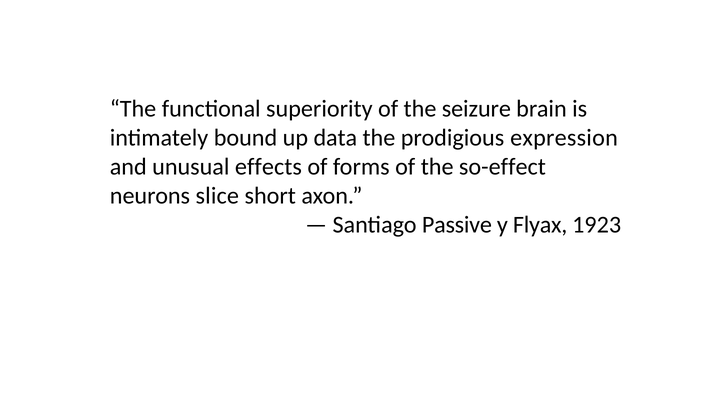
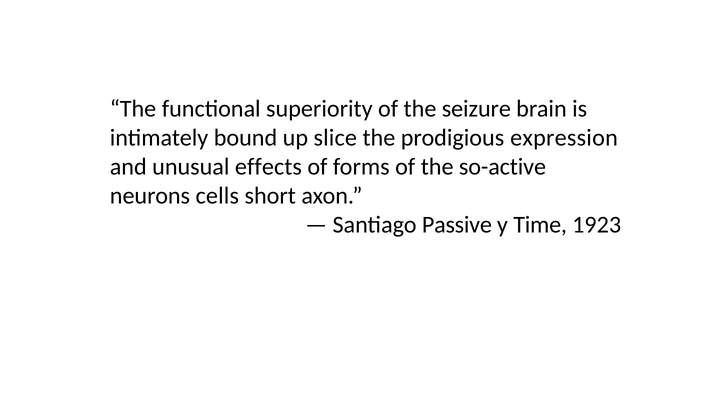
data: data -> slice (335, 138)
so-effect: so-effect -> so-active (503, 167)
slice: slice -> cells (217, 196)
Flyax: Flyax -> Time (540, 225)
